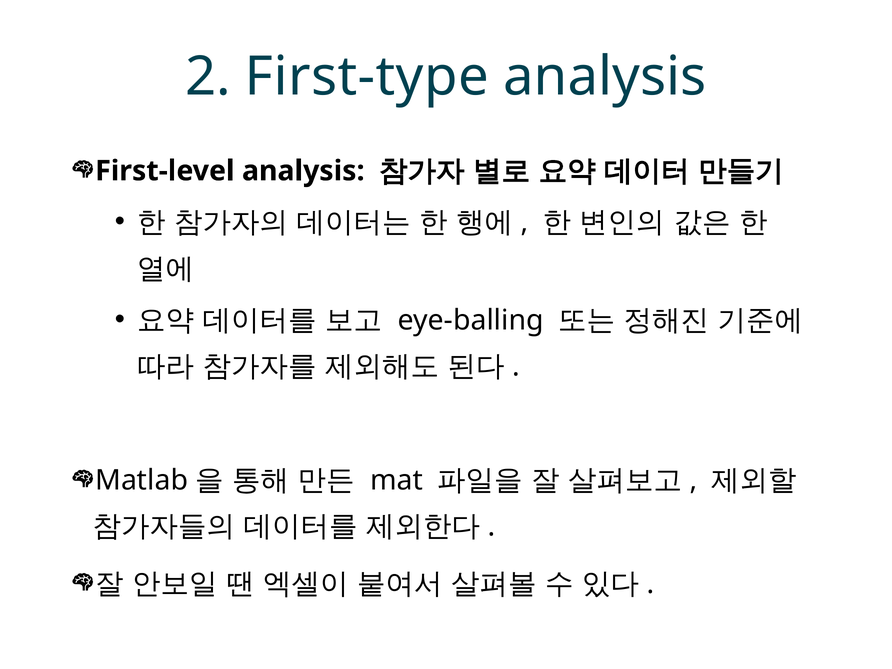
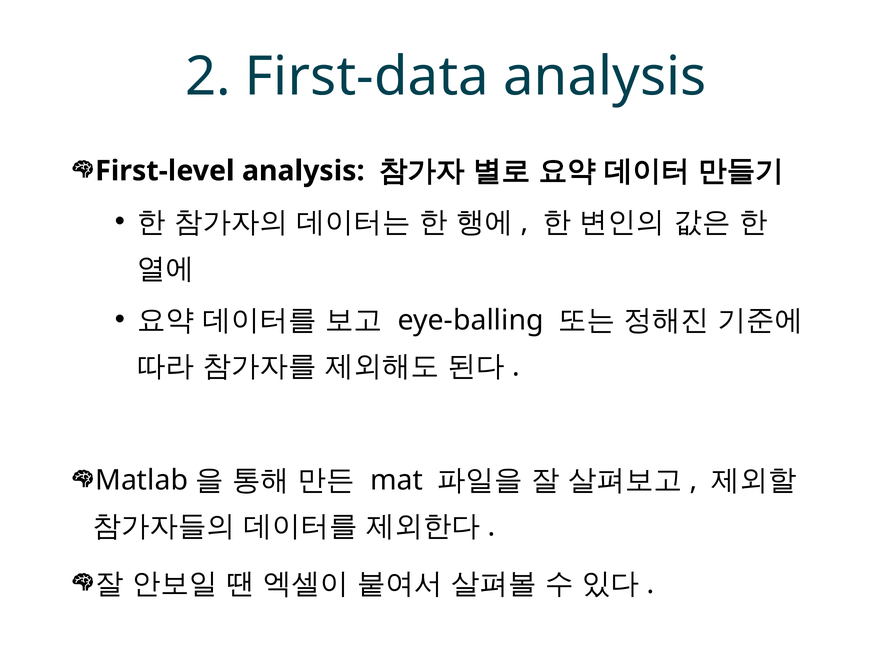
First-type: First-type -> First-data (367, 77)
